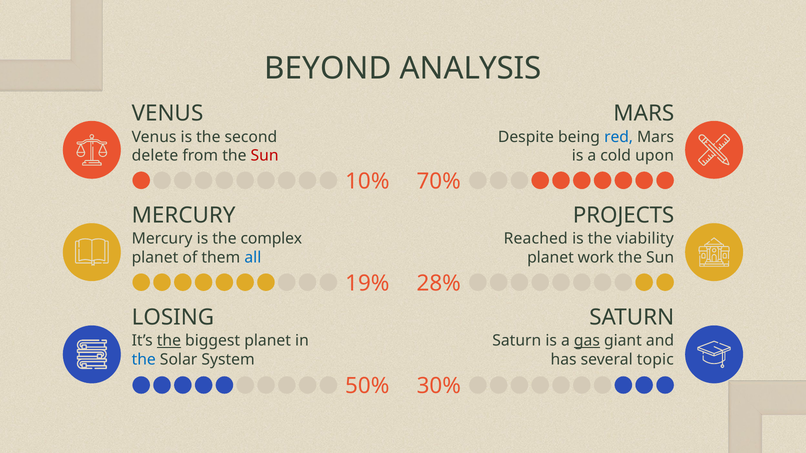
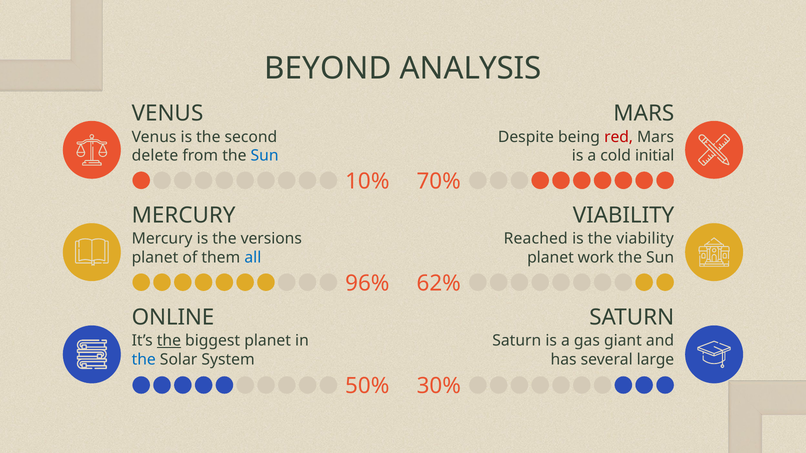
red colour: blue -> red (619, 137)
Sun colour: red -> blue (265, 156)
upon: upon -> initial (655, 156)
PROJECTS: PROJECTS -> VIABILITY (624, 216)
complex: complex -> versions (271, 239)
19%: 19% -> 96% (367, 284)
28%: 28% -> 62% (439, 284)
LOSING: LOSING -> ONLINE (173, 318)
gas underline: present -> none (587, 341)
topic: topic -> large (655, 360)
